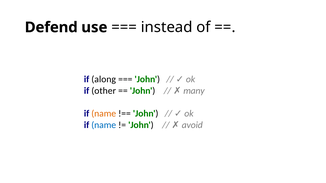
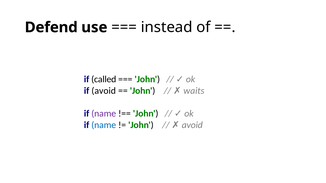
along: along -> called (104, 79)
if other: other -> avoid (104, 91)
many: many -> waits (194, 91)
name colour: orange -> purple (104, 114)
